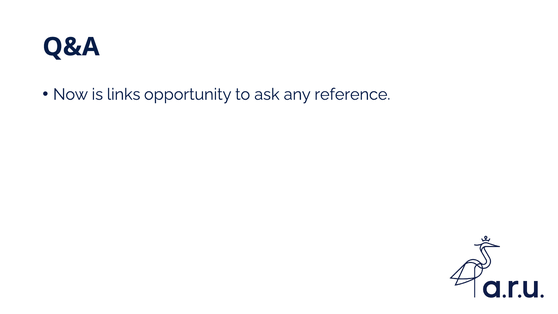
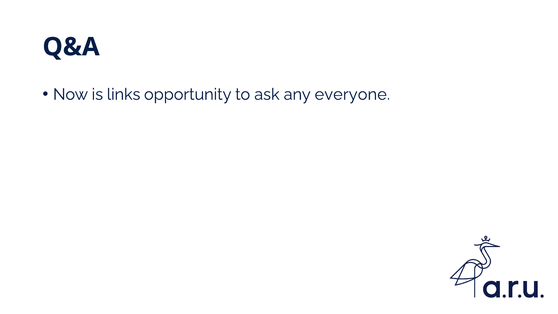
reference: reference -> everyone (352, 94)
